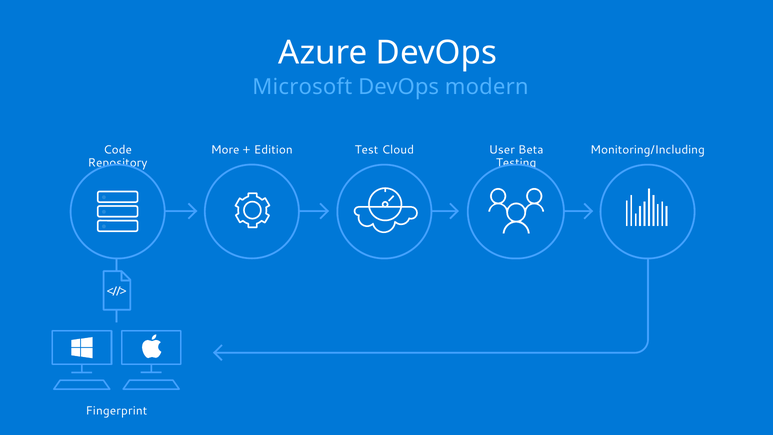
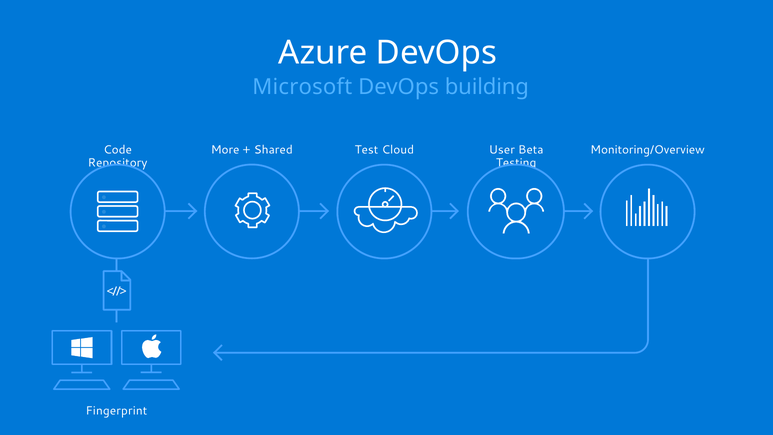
modern: modern -> building (487, 87)
Edition: Edition -> Shared (273, 150)
Monitoring/Including: Monitoring/Including -> Monitoring/Overview (648, 150)
